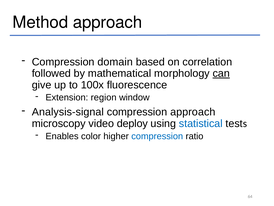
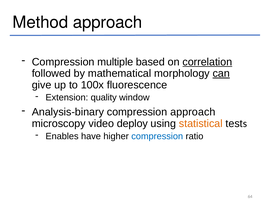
domain: domain -> multiple (115, 62)
correlation underline: none -> present (207, 62)
region: region -> quality (104, 97)
Analysis-signal: Analysis-signal -> Analysis-binary (68, 112)
statistical colour: blue -> orange (201, 123)
color: color -> have (91, 136)
